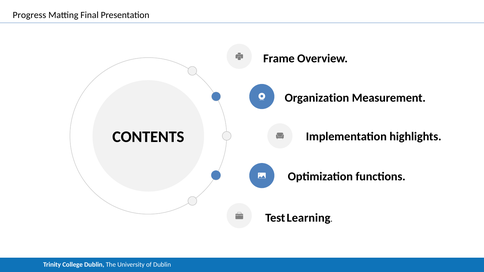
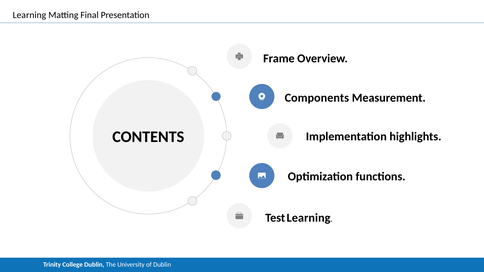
Progress: Progress -> Learning (29, 15)
Organization: Organization -> Components (317, 98)
